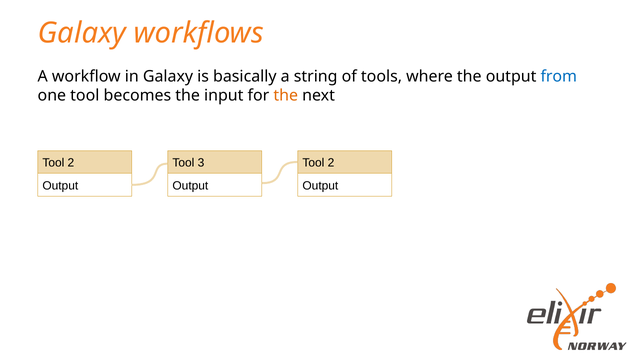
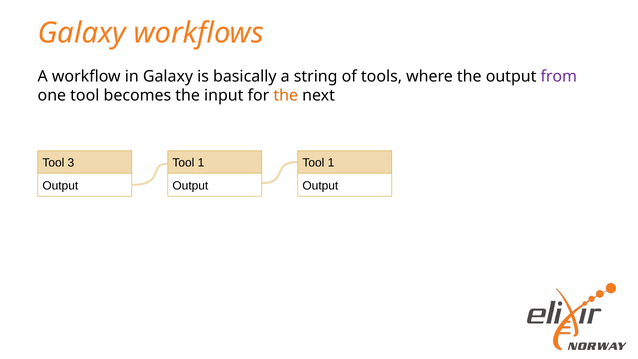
from colour: blue -> purple (559, 76)
2: 2 -> 3 (71, 163)
3: 3 -> 1 (201, 163)
2: 2 -> 1 (331, 163)
